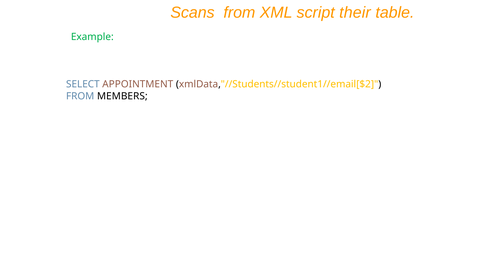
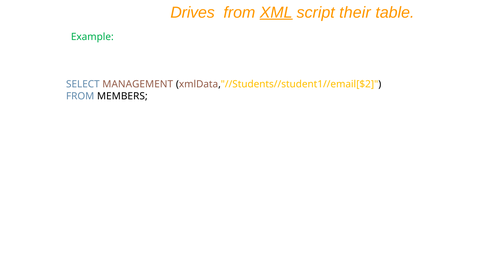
Scans: Scans -> Drives (193, 12)
XML underline: none -> present (276, 12)
APPOINTMENT: APPOINTMENT -> MANAGEMENT (138, 84)
